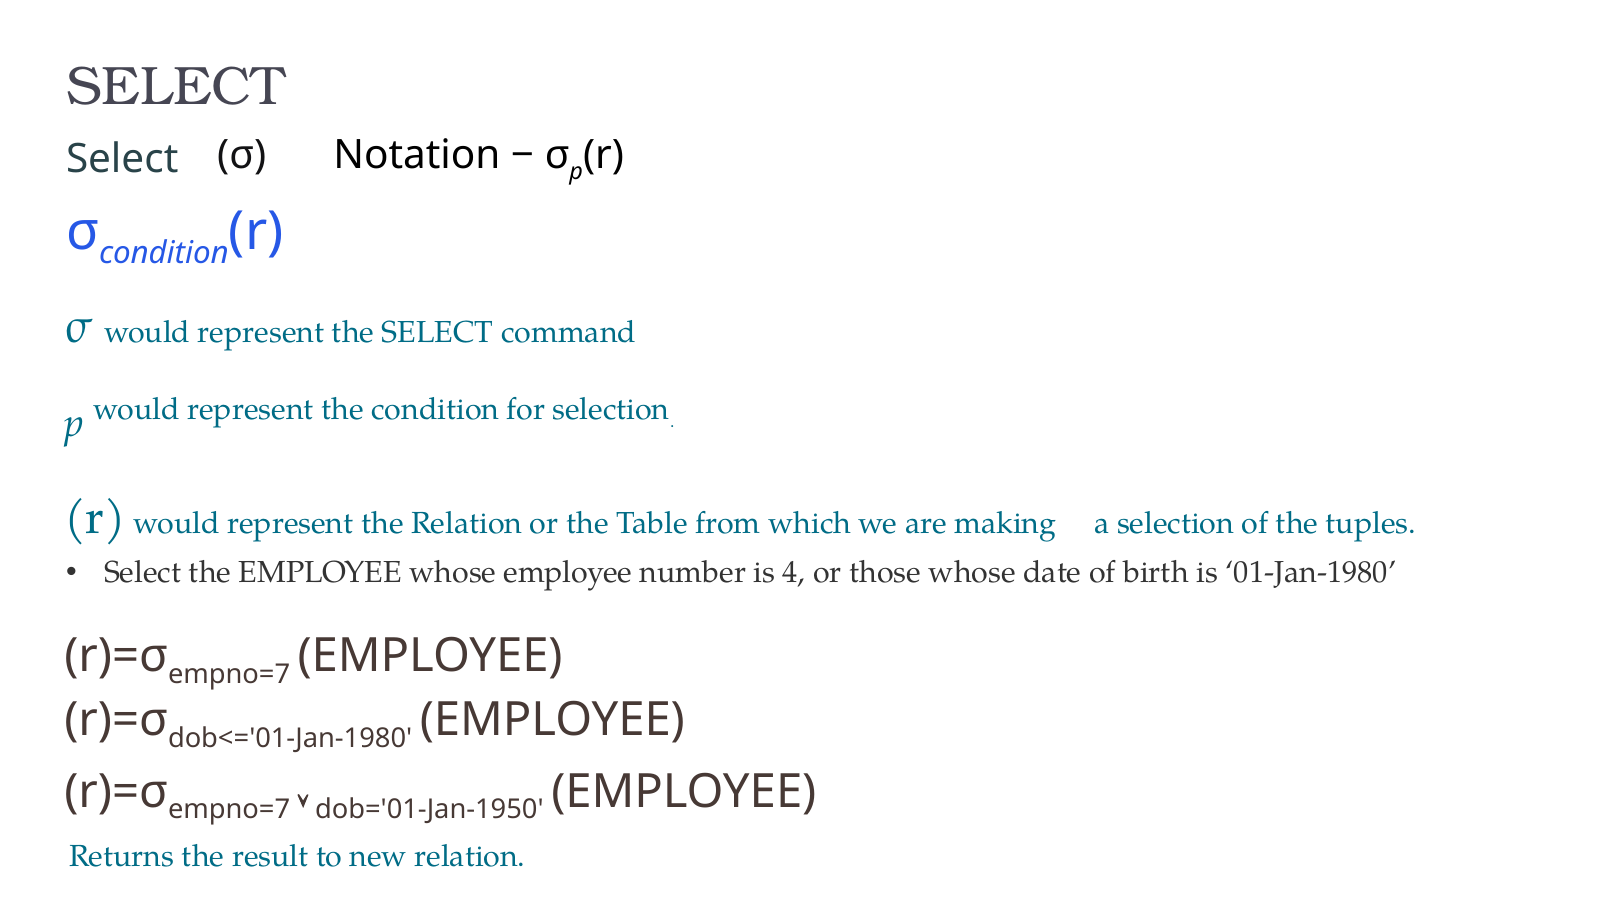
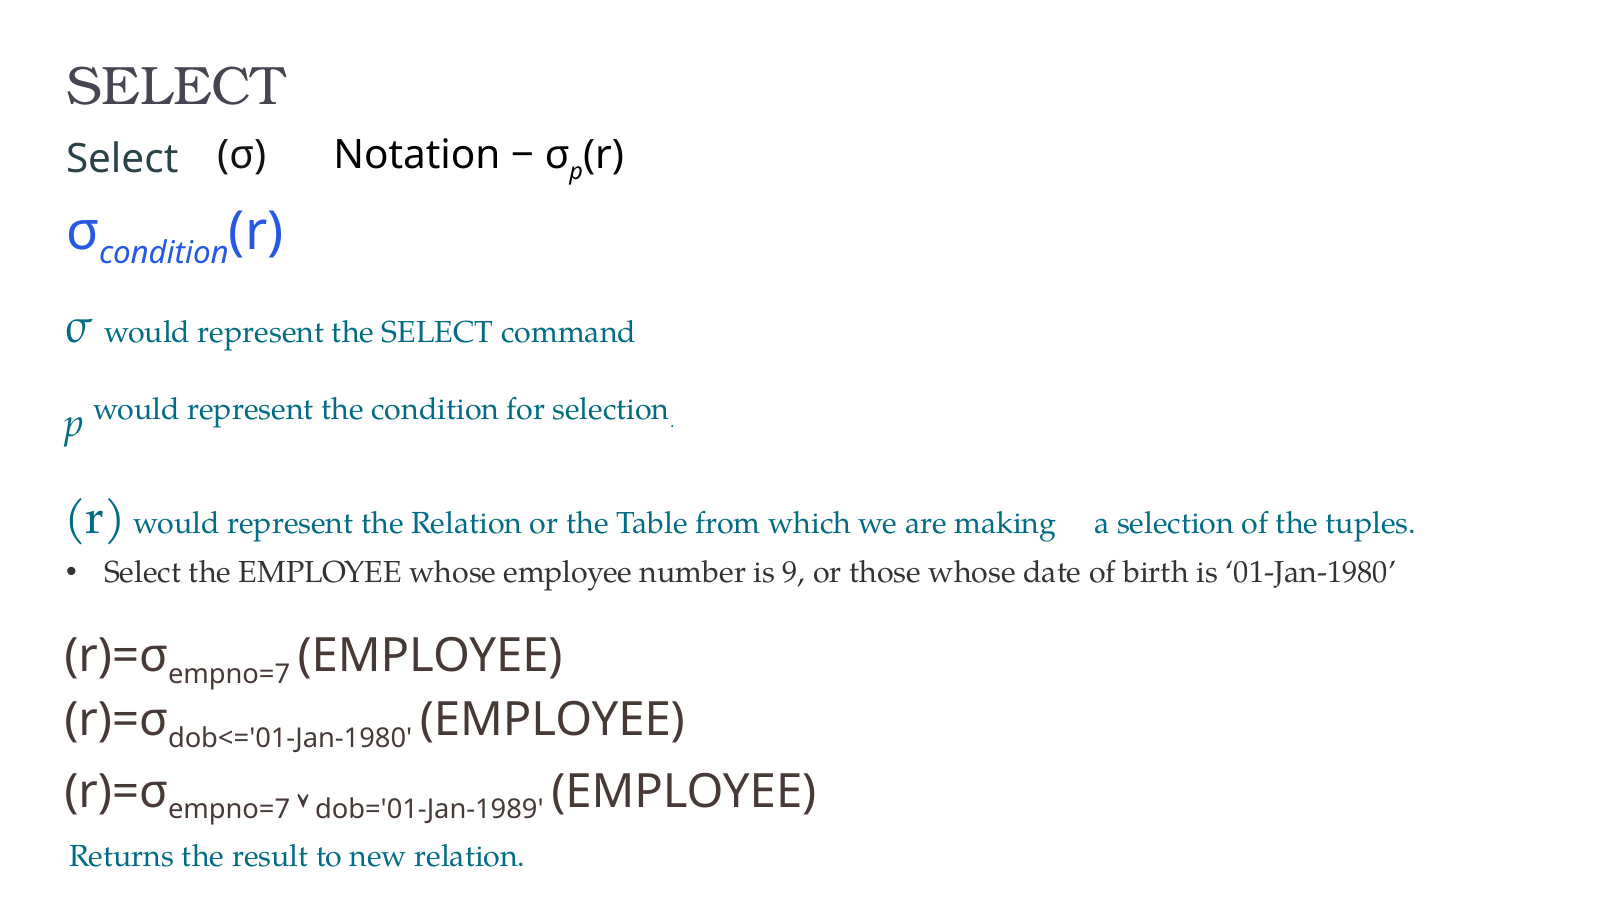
4: 4 -> 9 (794, 573)
dob='01-Jan-1950: dob='01-Jan-1950 -> dob='01-Jan-1989 (429, 810)
